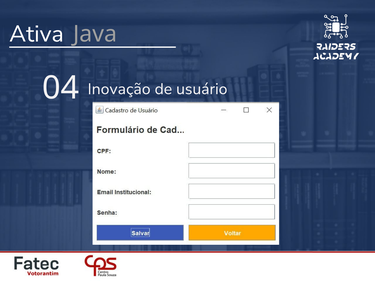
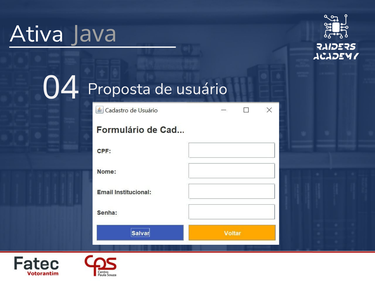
Inovação: Inovação -> Proposta (119, 89)
